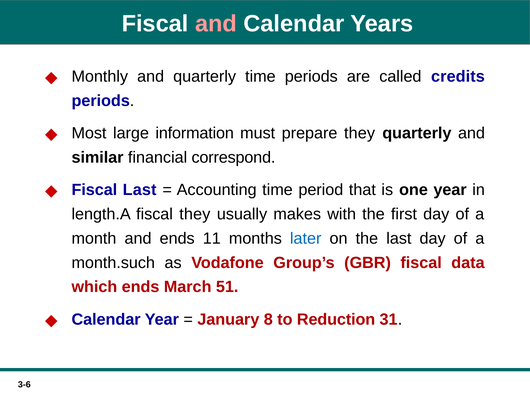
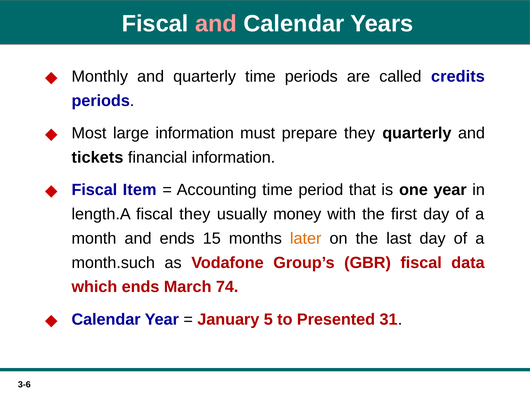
similar: similar -> tickets (97, 157)
financial correspond: correspond -> information (233, 157)
Fiscal Last: Last -> Item (140, 190)
makes: makes -> money (297, 214)
11: 11 -> 15 (212, 238)
later colour: blue -> orange (306, 238)
51: 51 -> 74 (227, 287)
8: 8 -> 5 (268, 319)
Reduction: Reduction -> Presented (336, 319)
